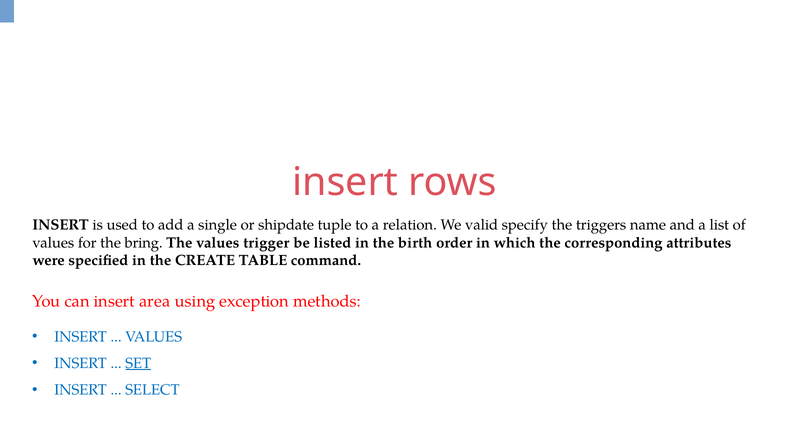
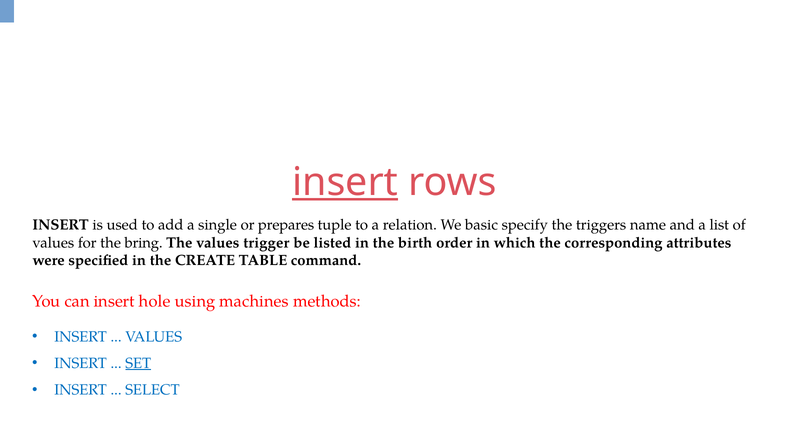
insert underline: none -> present (345, 182)
shipdate: shipdate -> prepares (286, 225)
valid: valid -> basic (482, 225)
area: area -> hole (155, 301)
exception: exception -> machines (254, 301)
